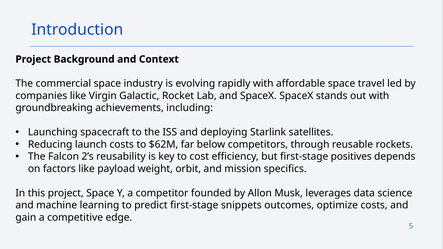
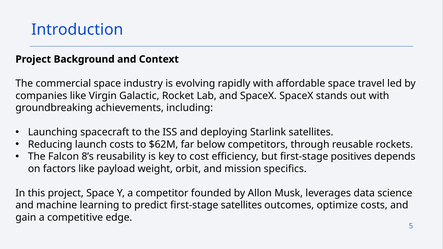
2’s: 2’s -> 8’s (88, 157)
first-stage snippets: snippets -> satellites (241, 205)
